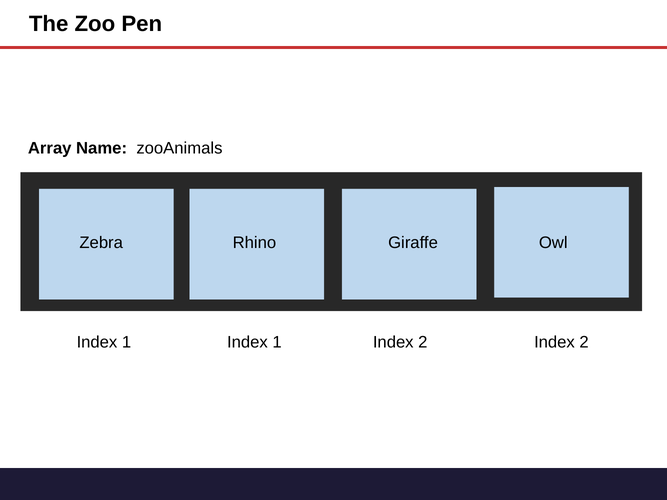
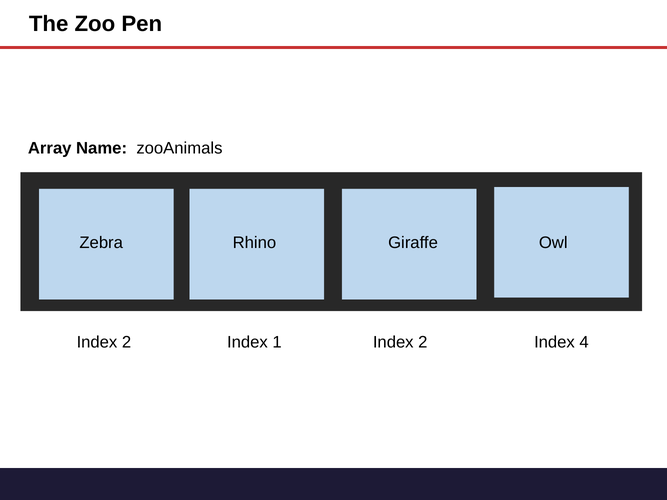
1: 1 -> 2 (127, 342)
2 Index 2: 2 -> 4 (584, 342)
